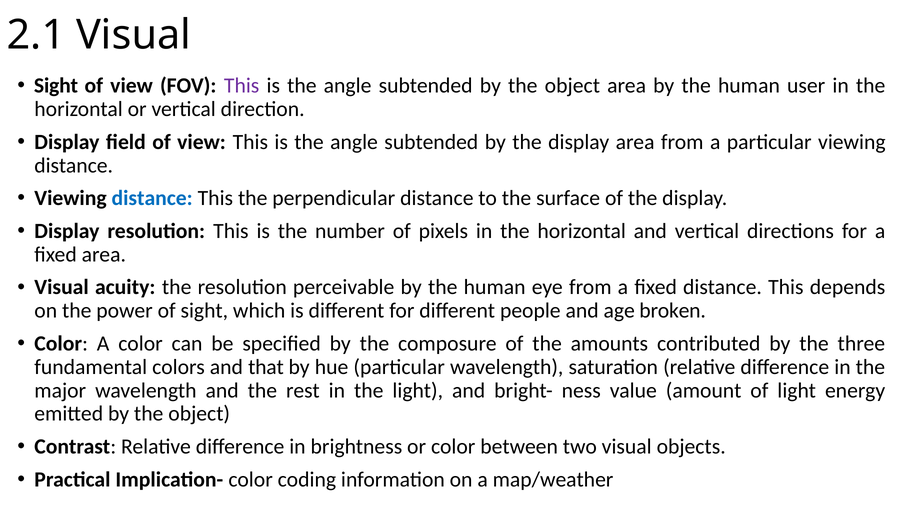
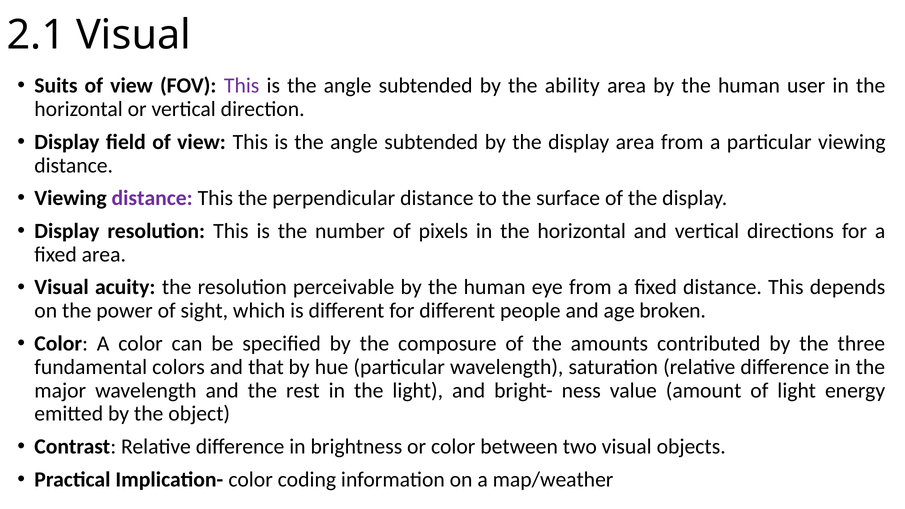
Sight: Sight -> Suits (56, 86)
subtended by the object: object -> ability (572, 86)
distance colour: blue -> purple (152, 198)
